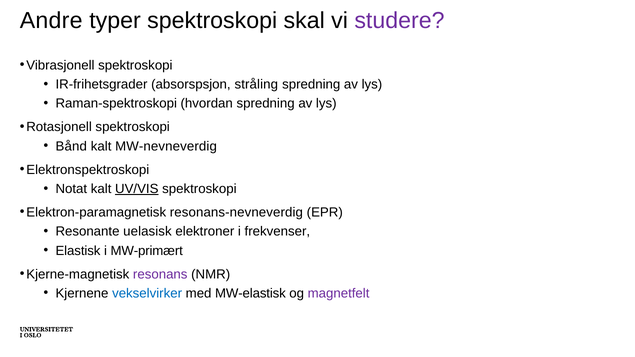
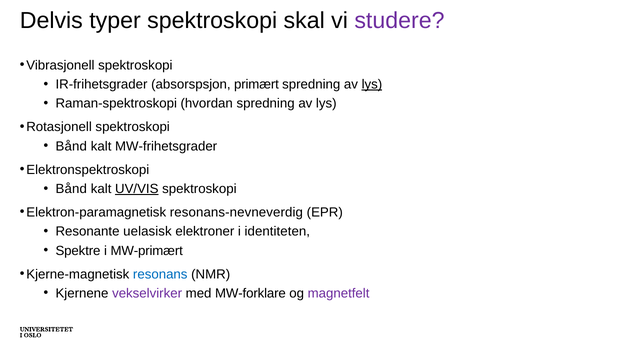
Andre: Andre -> Delvis (51, 21)
stråling: stråling -> primært (256, 84)
lys underline: none -> present (372, 84)
MW-nevneverdig: MW-nevneverdig -> MW-frihetsgrader (166, 146)
Notat: Notat -> Bånd (71, 189)
frekvenser: frekvenser -> identiteten (277, 232)
Elastisk: Elastisk -> Spektre (78, 251)
resonans colour: purple -> blue (160, 274)
vekselvirker colour: blue -> purple (147, 294)
MW-elastisk: MW-elastisk -> MW-forklare (250, 294)
